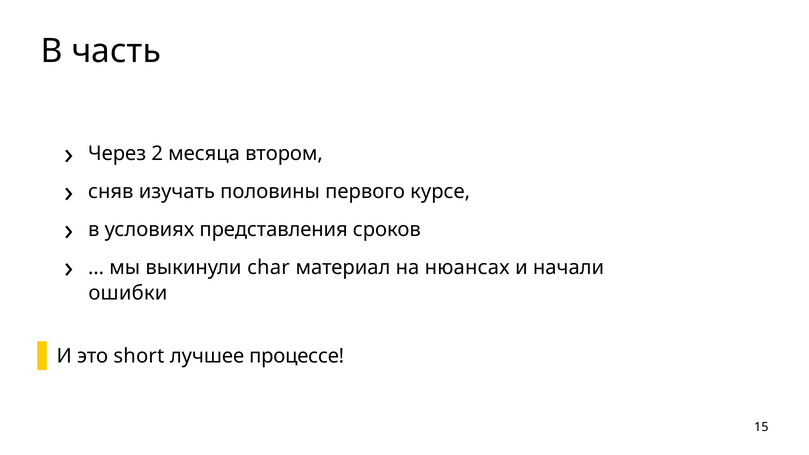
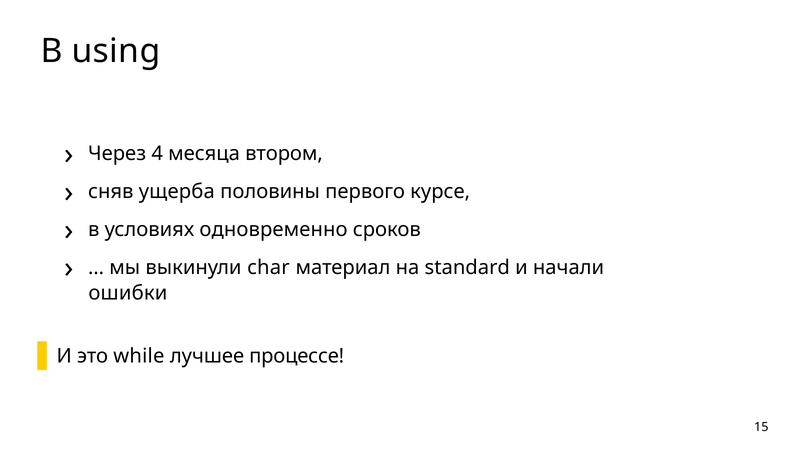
часть: часть -> using (116, 51)
2: 2 -> 4 (157, 154)
изучать: изучать -> ущерба (177, 192)
представления: представления -> одновременно (274, 230)
нюансах: нюансах -> standard (467, 268)
short: short -> while (139, 356)
